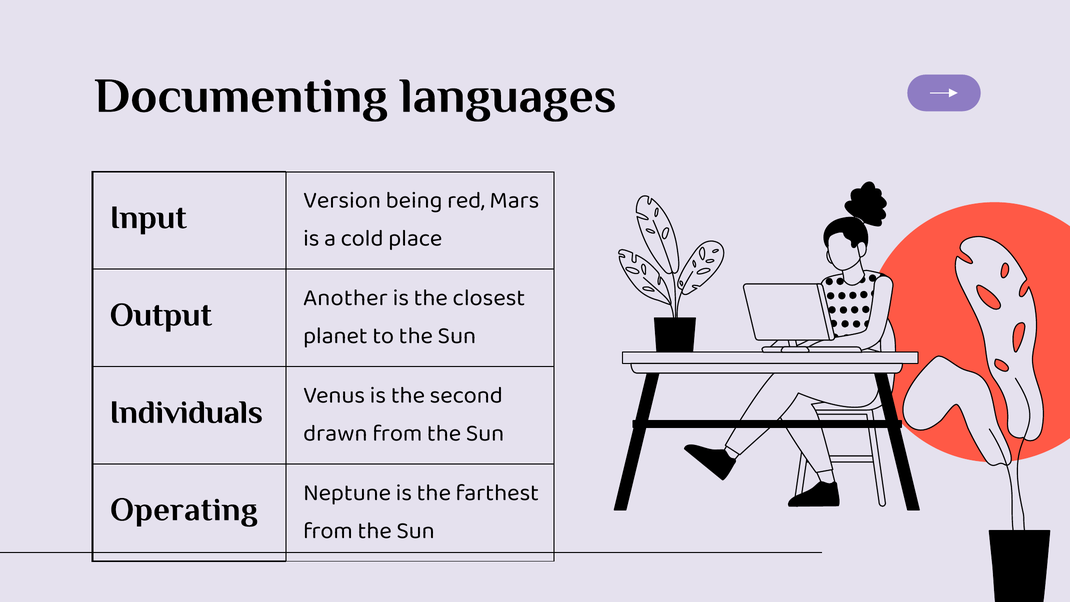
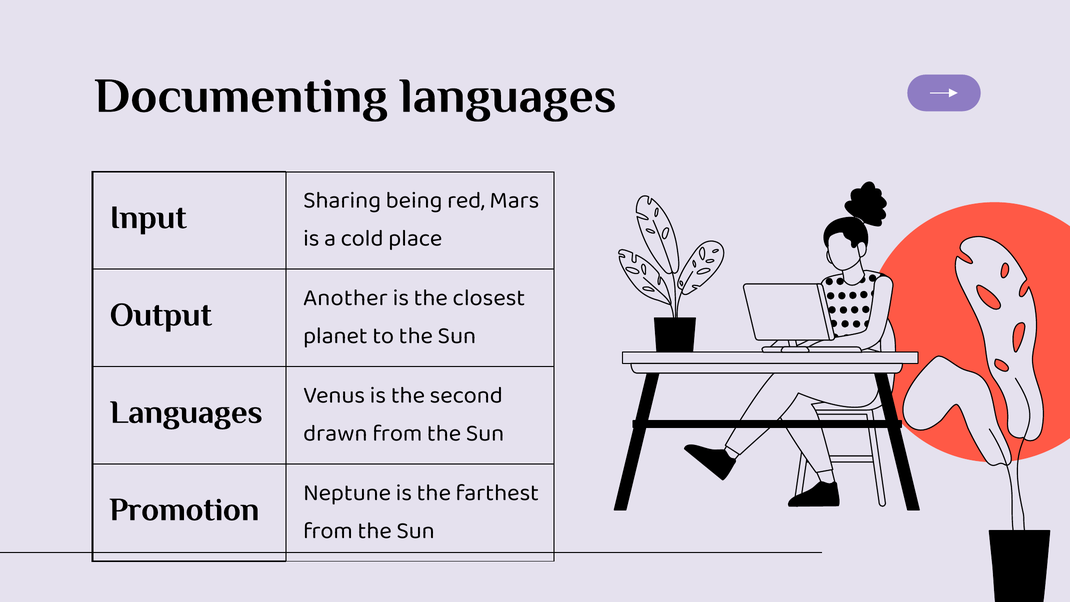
Version: Version -> Sharing (342, 200)
Individuals: Individuals -> Languages (186, 412)
Operating: Operating -> Promotion (184, 509)
